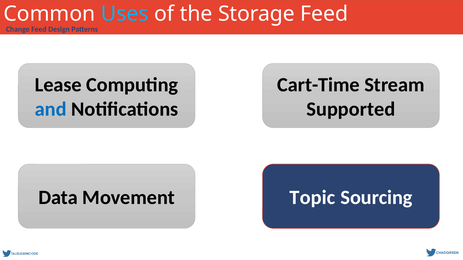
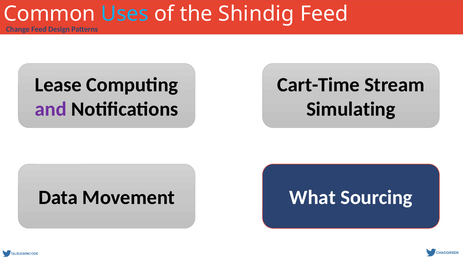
Storage: Storage -> Shindig (256, 14)
and colour: blue -> purple (51, 109)
Supported: Supported -> Simulating (351, 109)
Topic: Topic -> What (312, 198)
